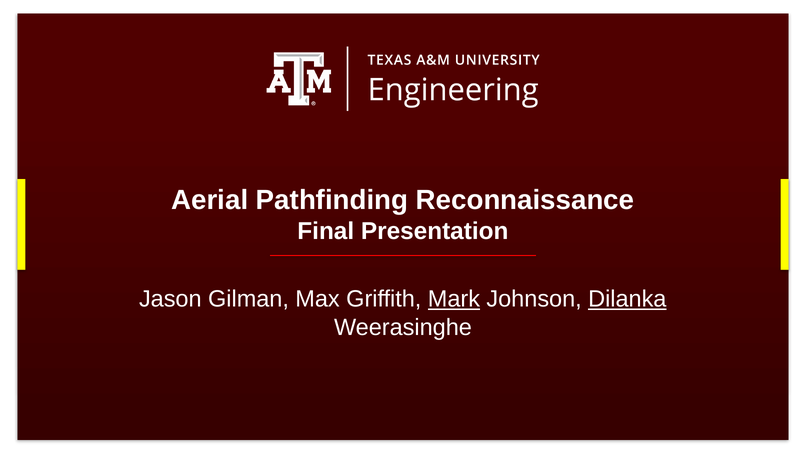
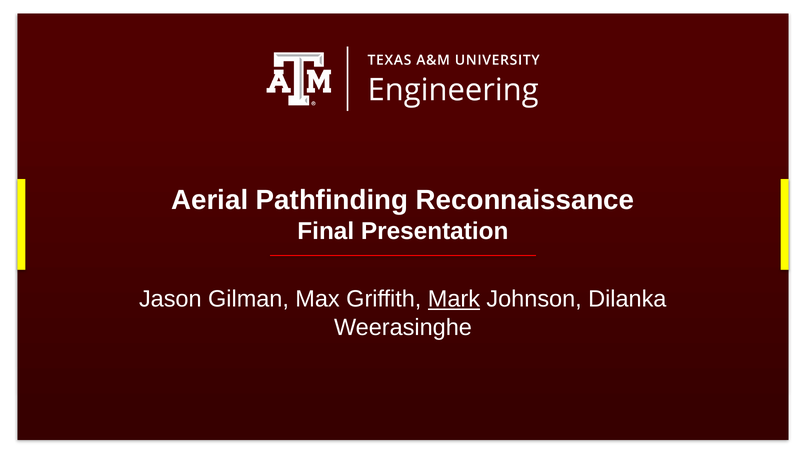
Dilanka underline: present -> none (627, 299)
